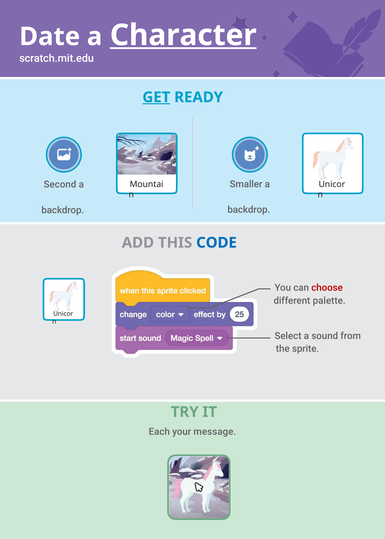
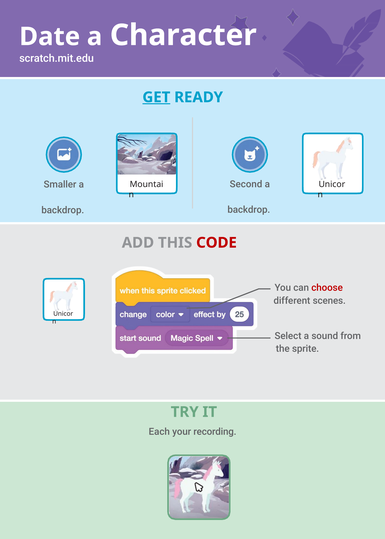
Character underline: present -> none (183, 35)
Smaller: Smaller -> Second (246, 184)
Second: Second -> Smaller (60, 184)
CODE colour: blue -> red (216, 243)
palette: palette -> scenes (329, 301)
message: message -> recording (215, 432)
